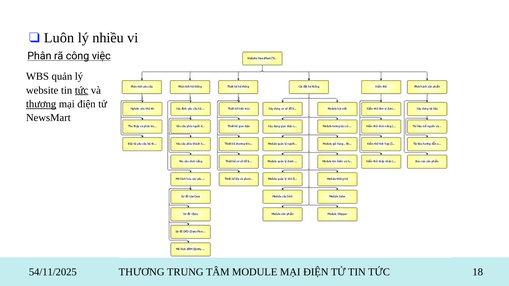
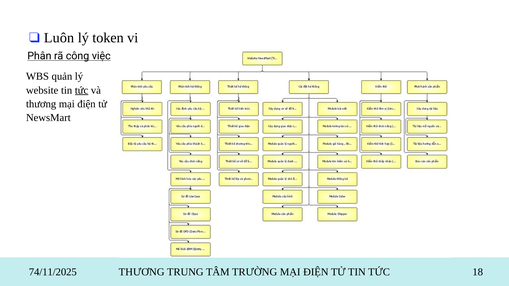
nhiều: nhiều -> token (108, 38)
thương underline: present -> none (41, 104)
54/11/2025: 54/11/2025 -> 74/11/2025 (53, 272)
MODULE: MODULE -> TRƯỜNG (255, 272)
